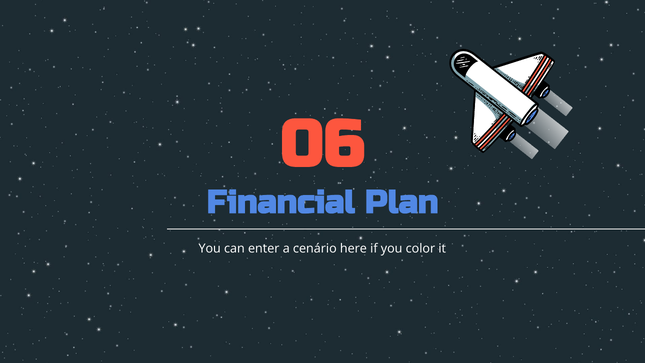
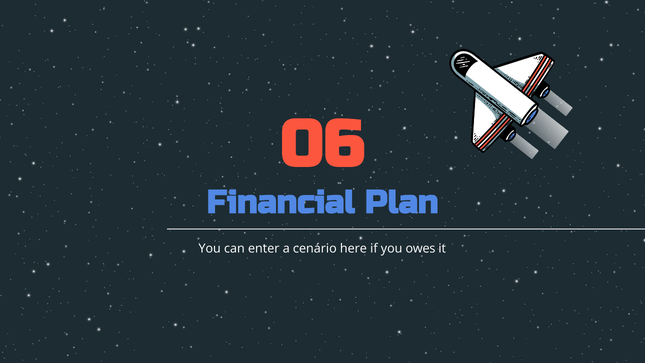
color: color -> owes (420, 248)
